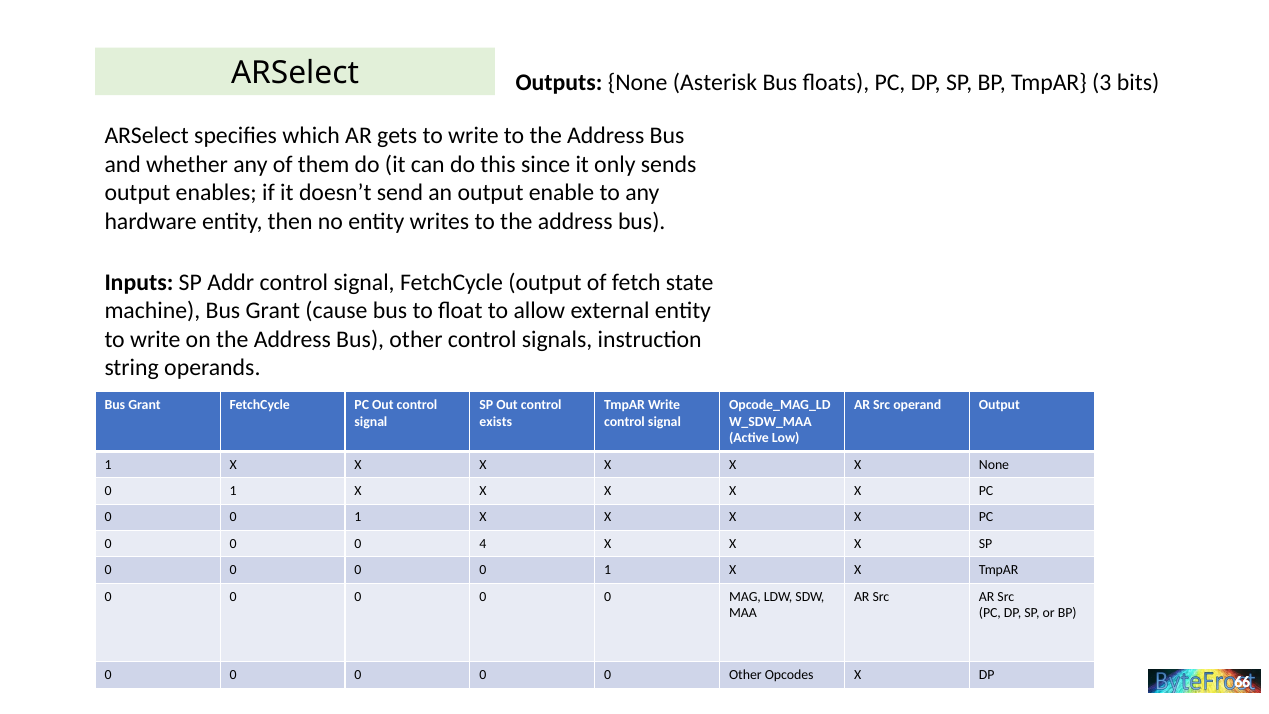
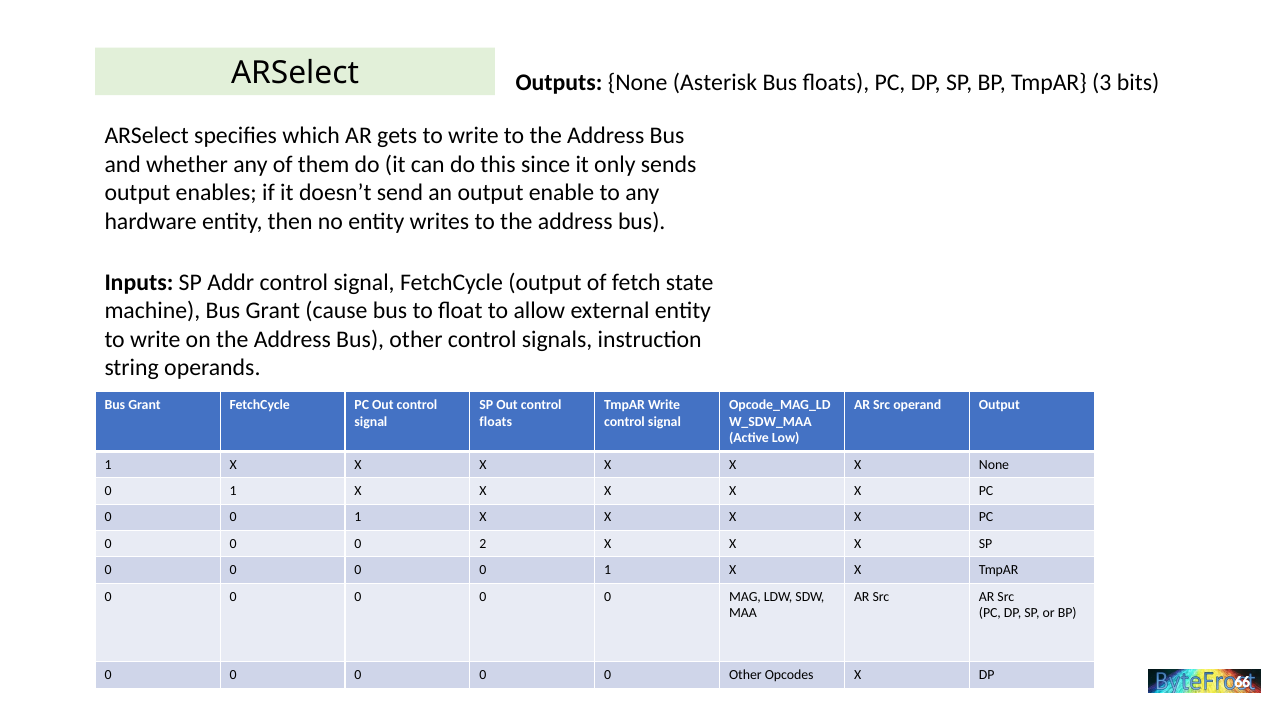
exists: exists -> floats (496, 421)
4: 4 -> 2 (483, 544)
